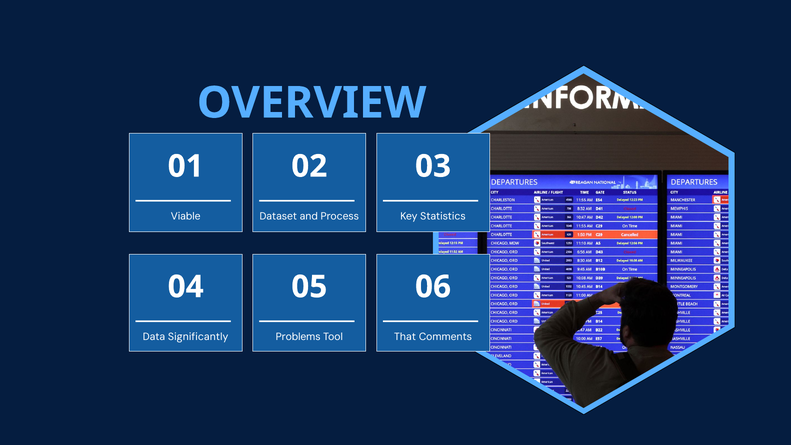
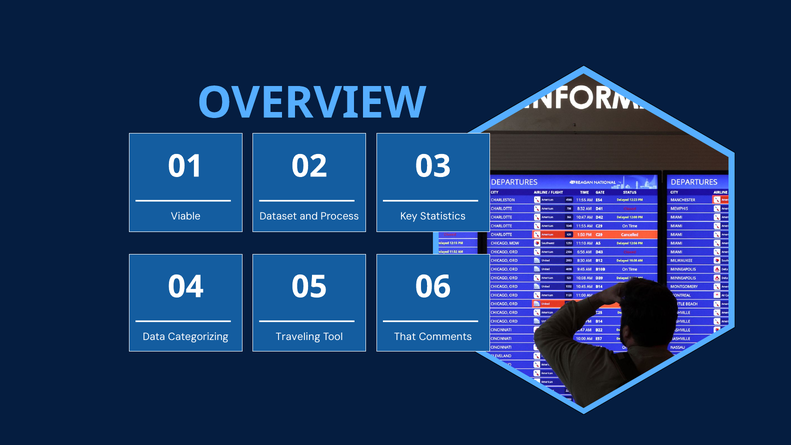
Significantly: Significantly -> Categorizing (198, 337)
Problems: Problems -> Traveling (298, 337)
